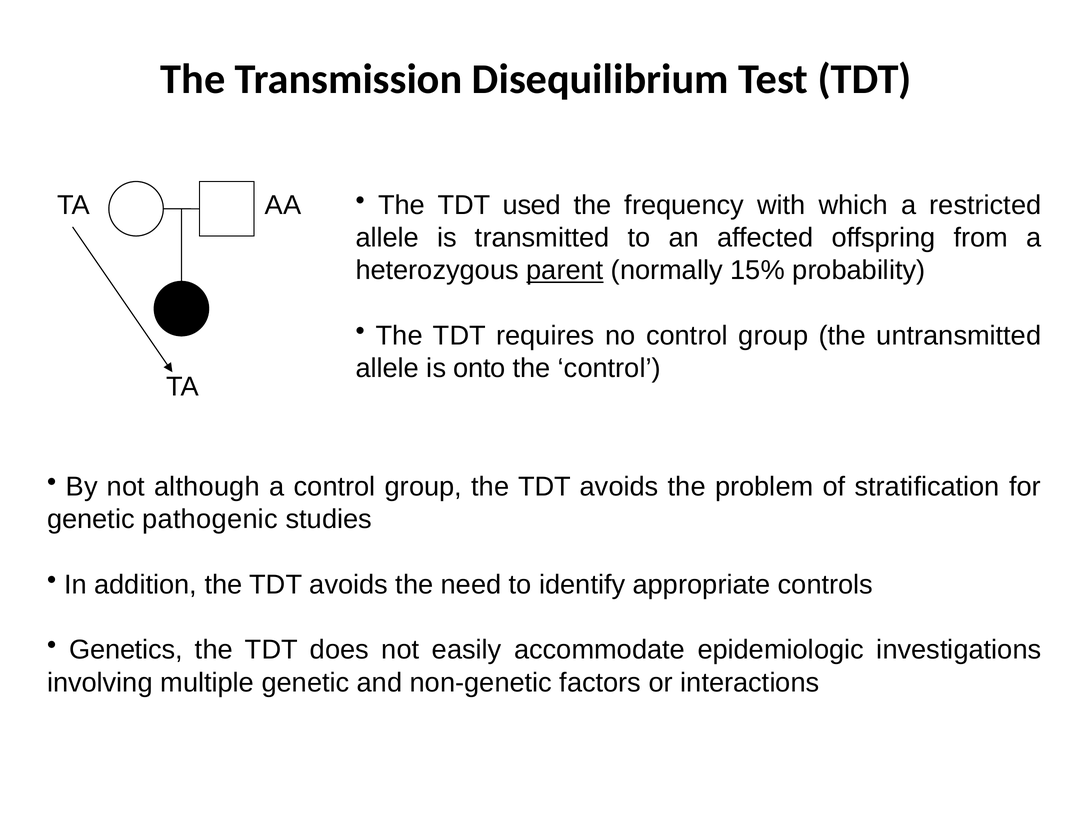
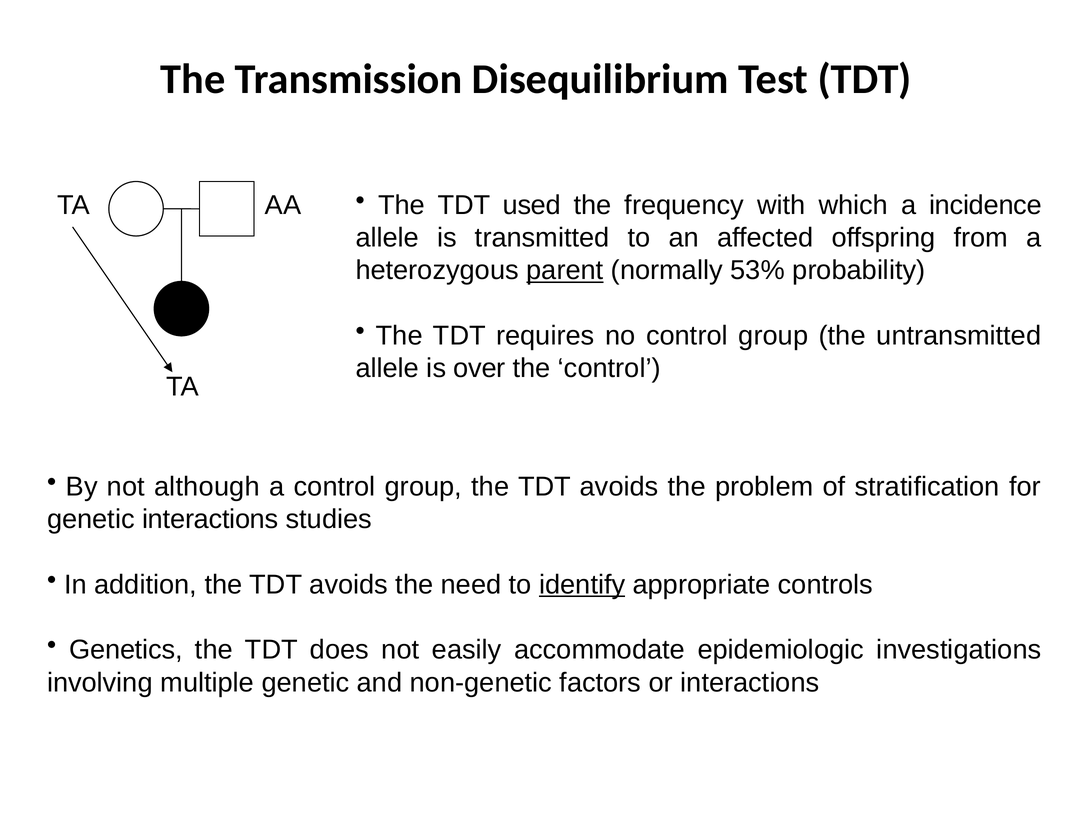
restricted: restricted -> incidence (985, 205)
15%: 15% -> 53% (757, 270)
onto: onto -> over (479, 368)
genetic pathogenic: pathogenic -> interactions (210, 519)
identify underline: none -> present (582, 584)
